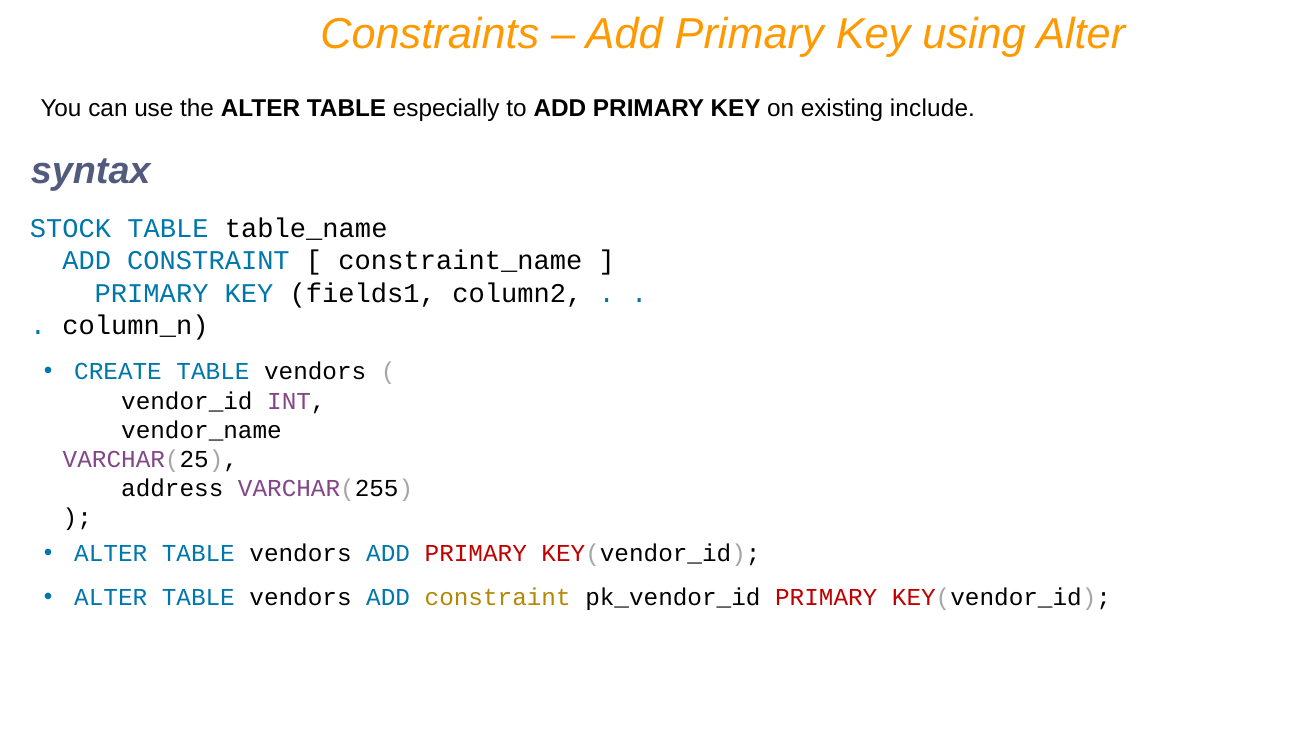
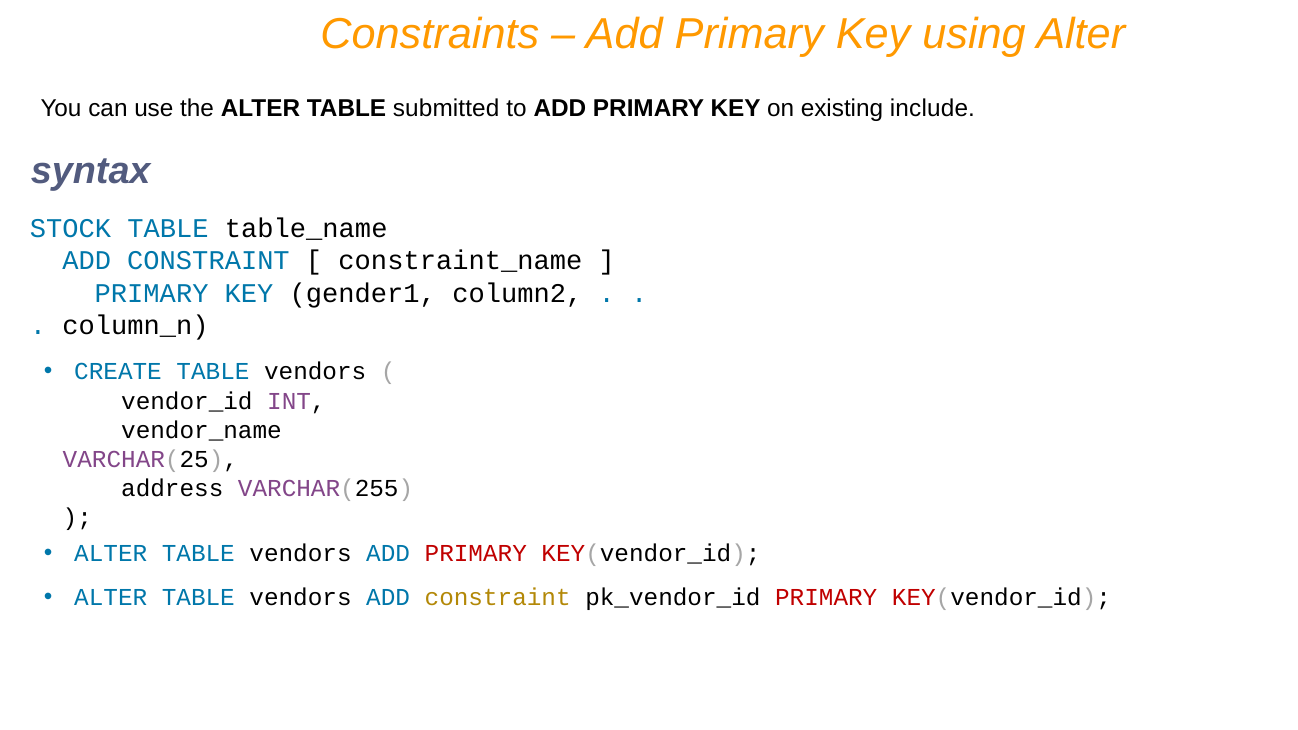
especially: especially -> submitted (446, 108)
fields1: fields1 -> gender1 (363, 293)
